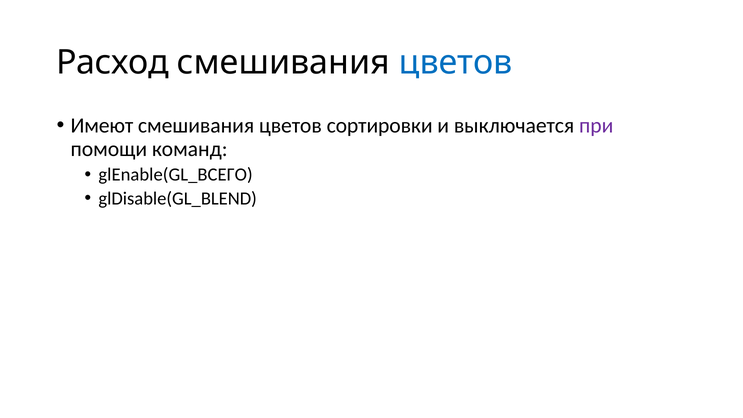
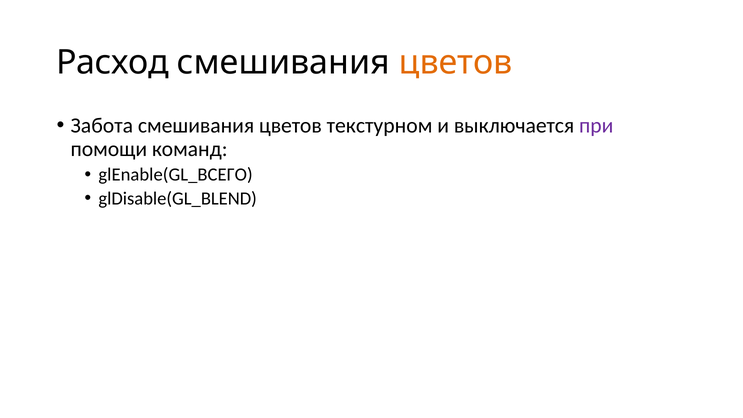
цветов colour: blue -> orange (456, 62)
Имеют: Имеют -> Забота (102, 126)
сортировки: сортировки -> текстурном (380, 126)
